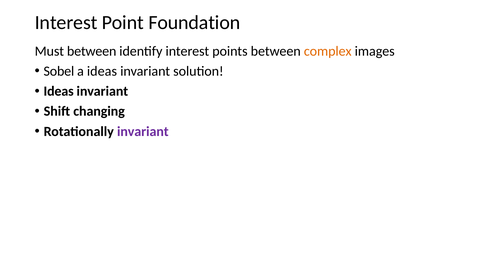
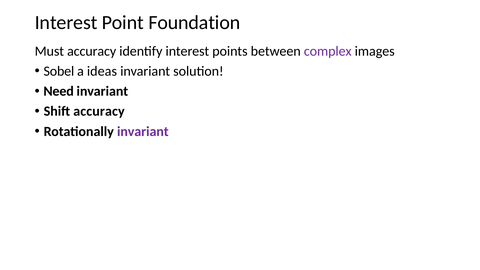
Must between: between -> accuracy (92, 51)
complex colour: orange -> purple (328, 51)
Ideas: Ideas -> Need (59, 91)
Shift changing: changing -> accuracy (99, 111)
